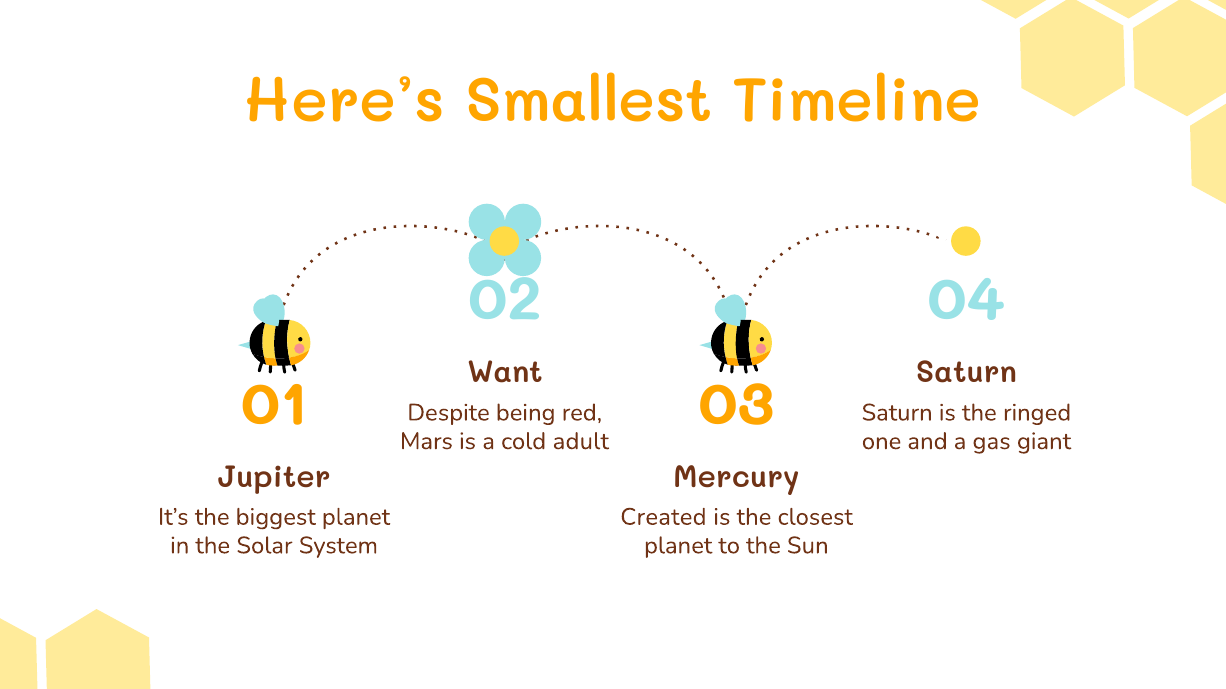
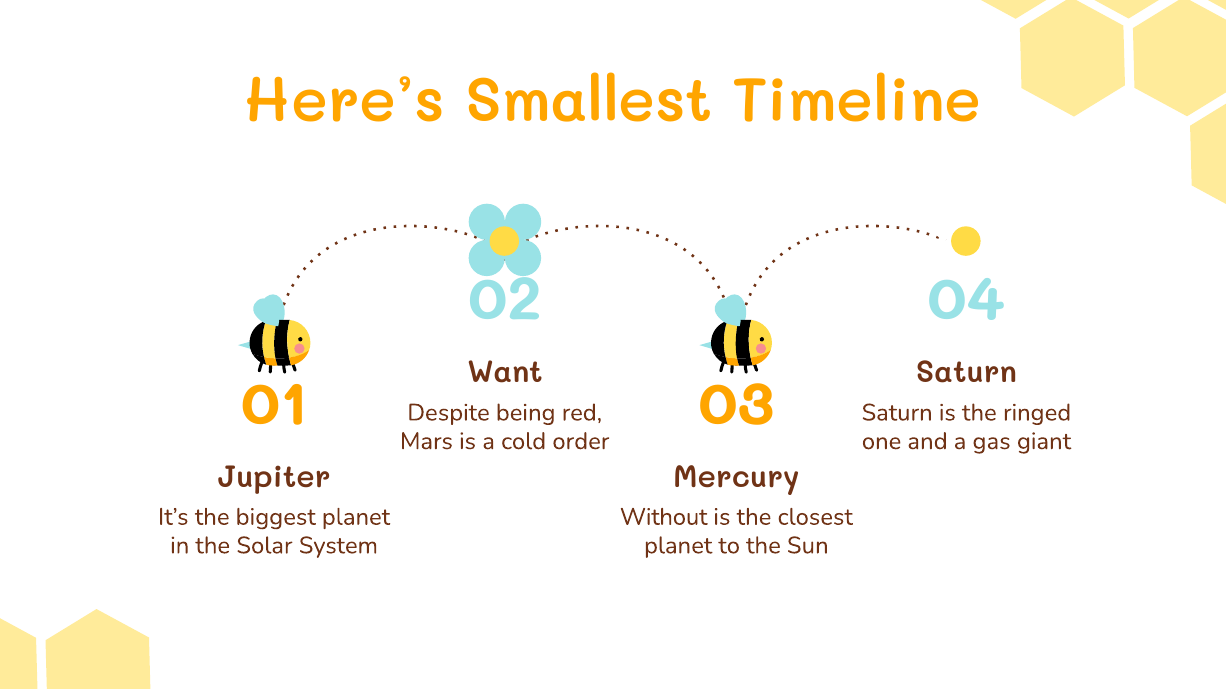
adult: adult -> order (581, 442)
Created: Created -> Without (664, 517)
